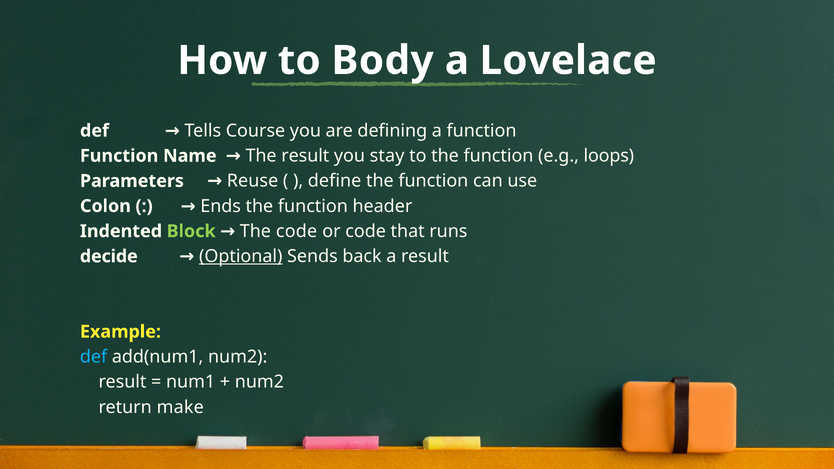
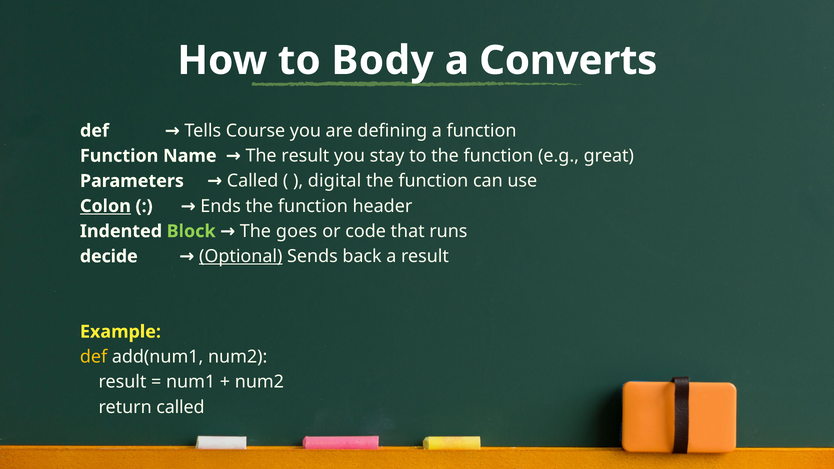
Lovelace: Lovelace -> Converts (568, 61)
loops: loops -> great (609, 156)
Reuse: Reuse -> Called (253, 181)
define: define -> digital (335, 181)
Colon underline: none -> present (105, 206)
The code: code -> goes (297, 231)
def colour: light blue -> yellow (94, 357)
return make: make -> called (180, 407)
